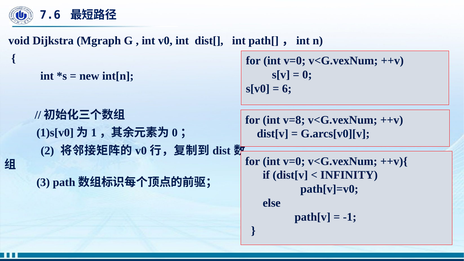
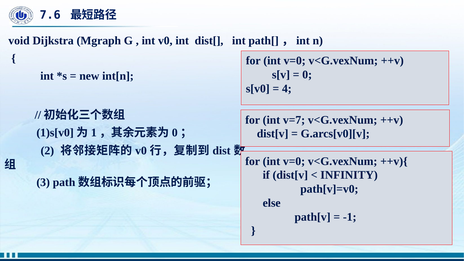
6: 6 -> 4 (287, 89)
v=8: v=8 -> v=7 (294, 120)
